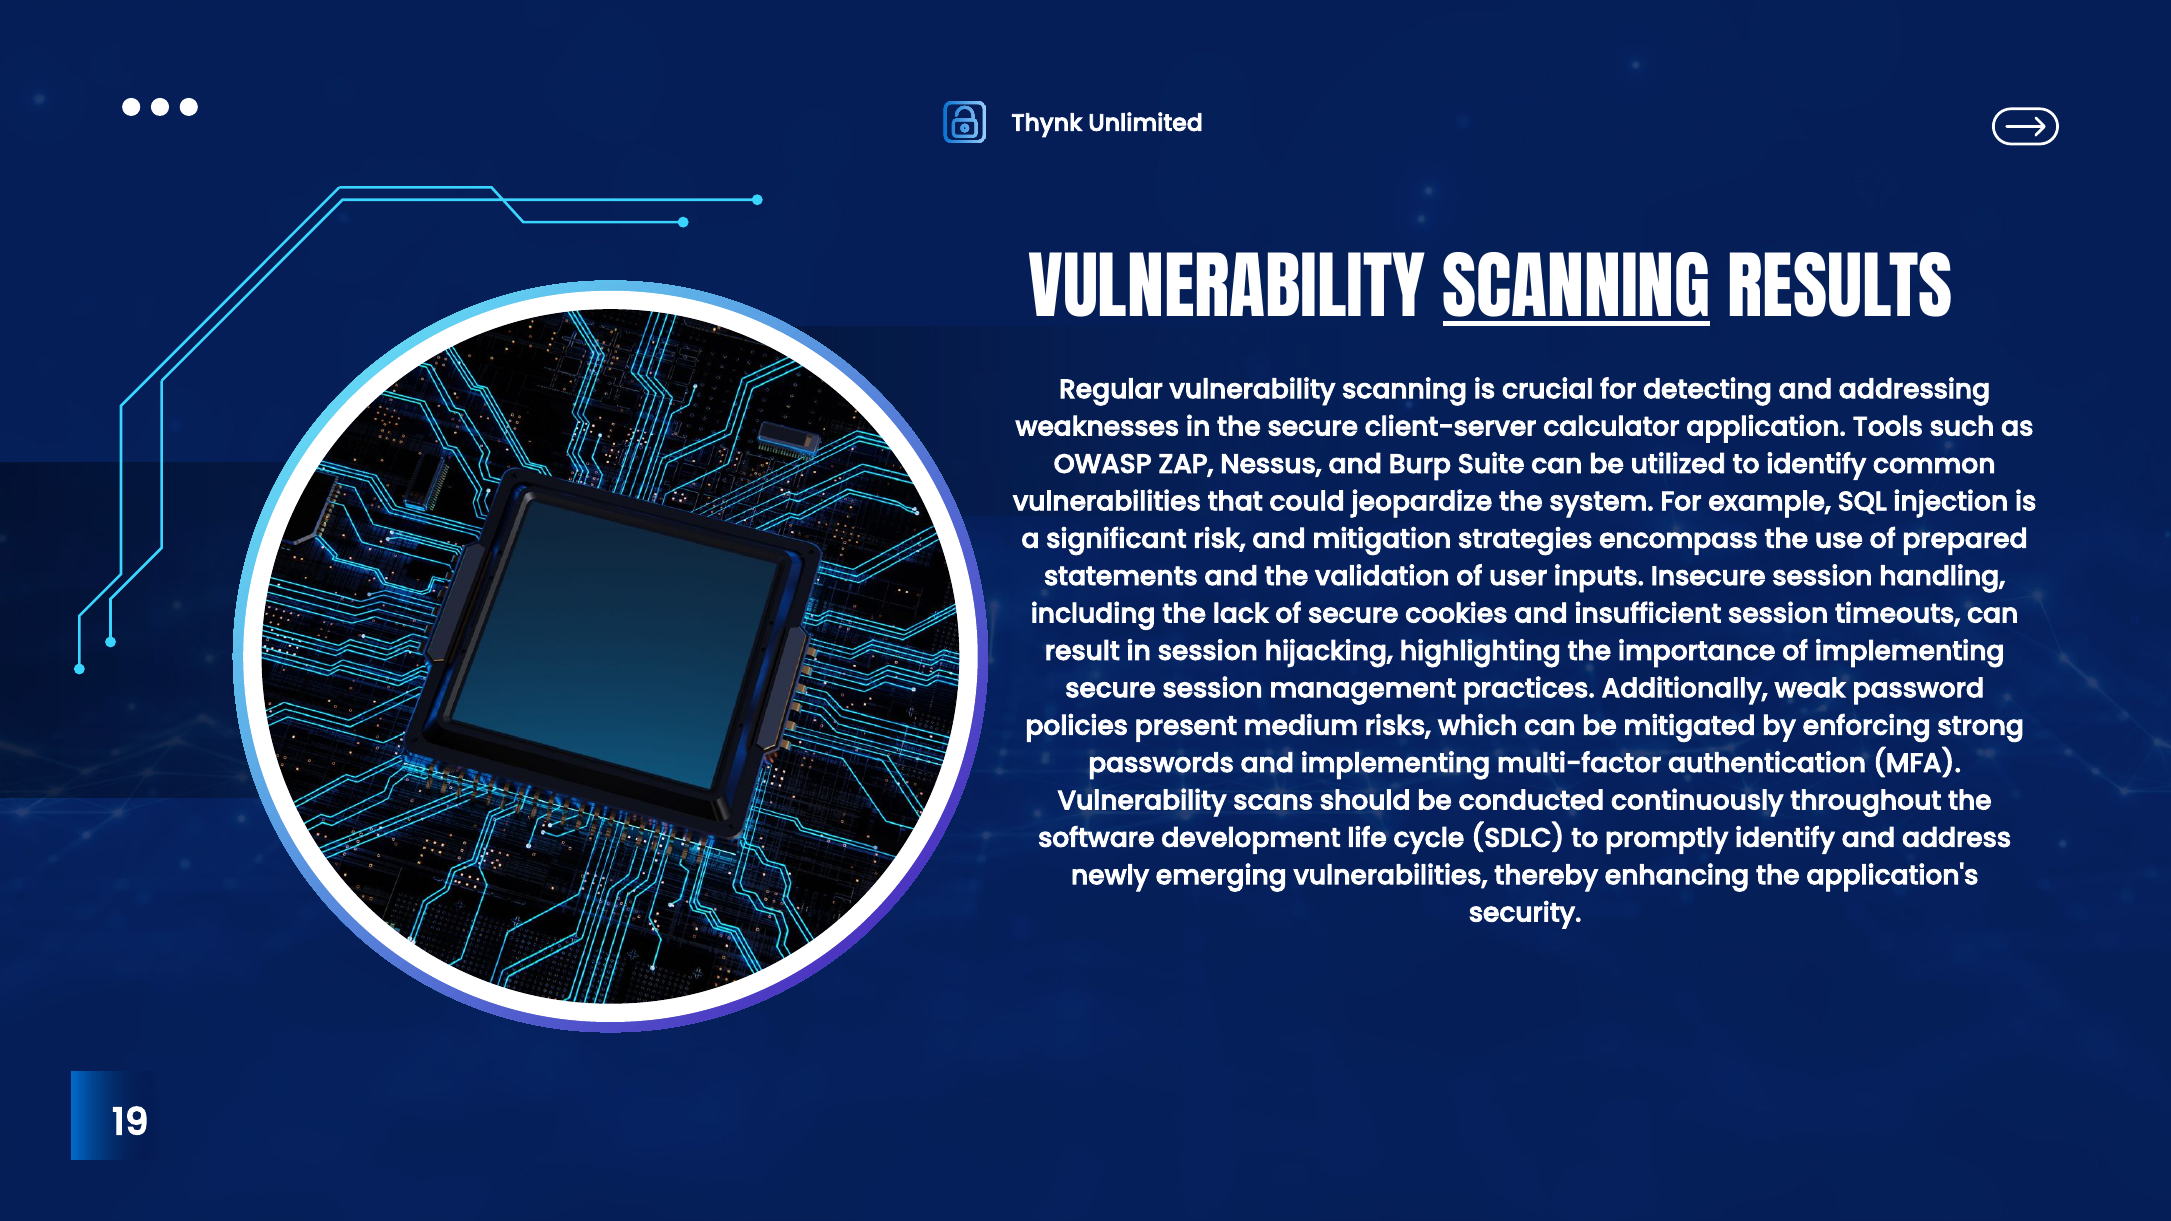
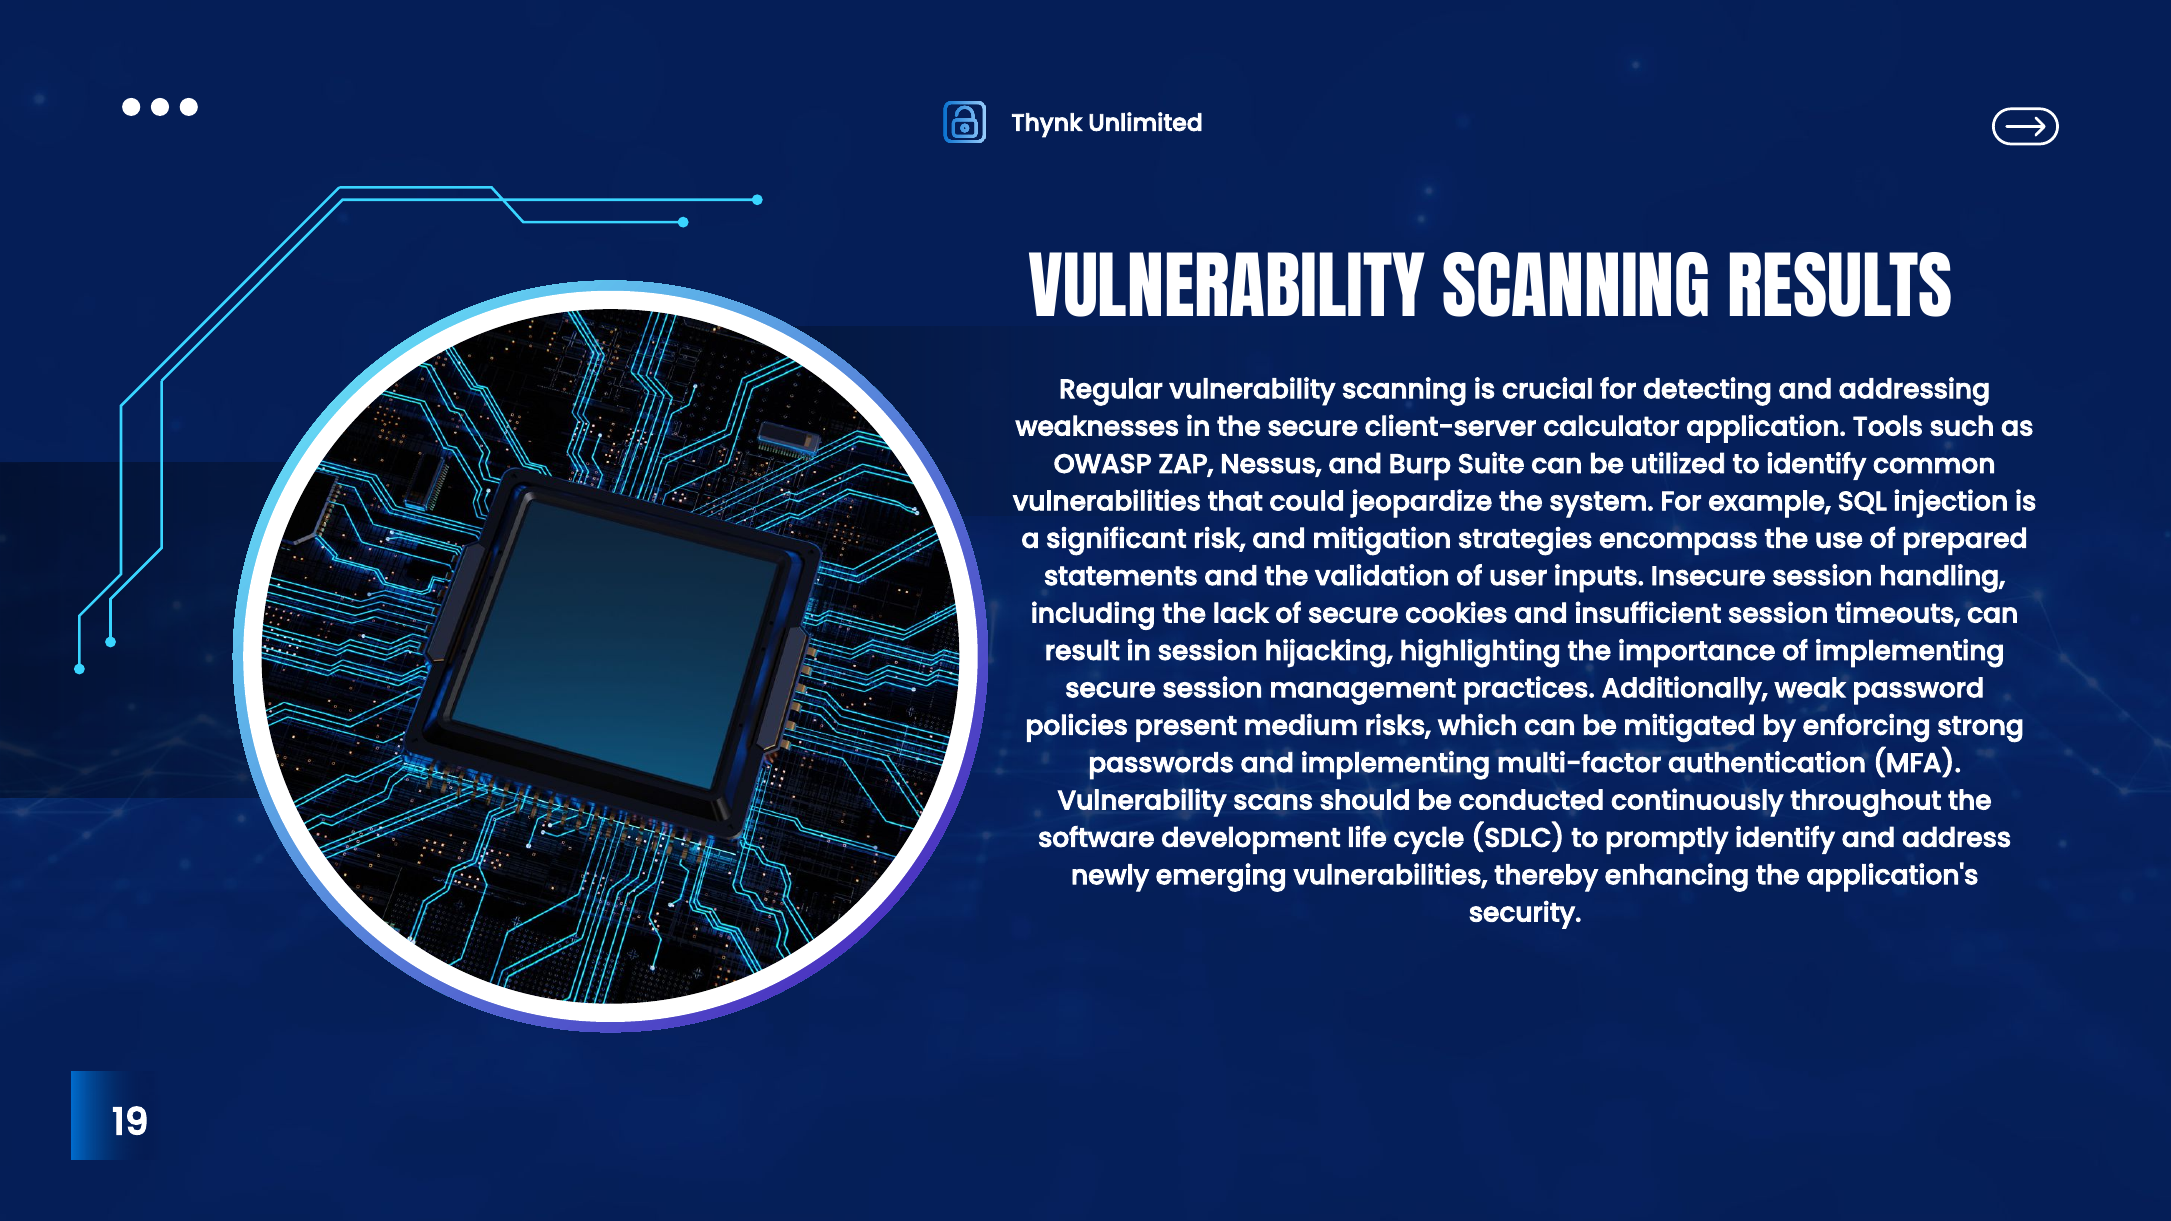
SCANNING underline: present -> none (1577, 292)
